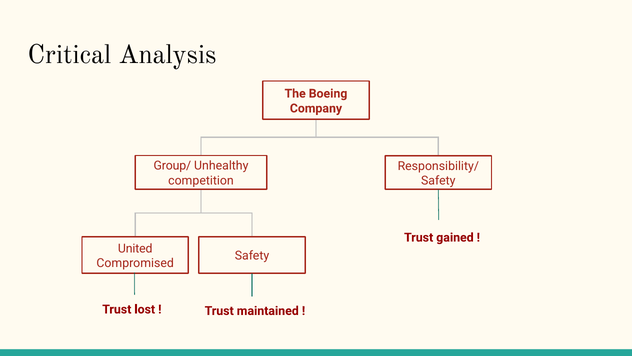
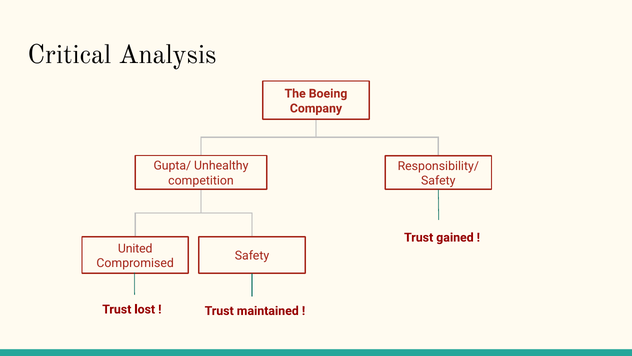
Group/: Group/ -> Gupta/ (172, 166)
